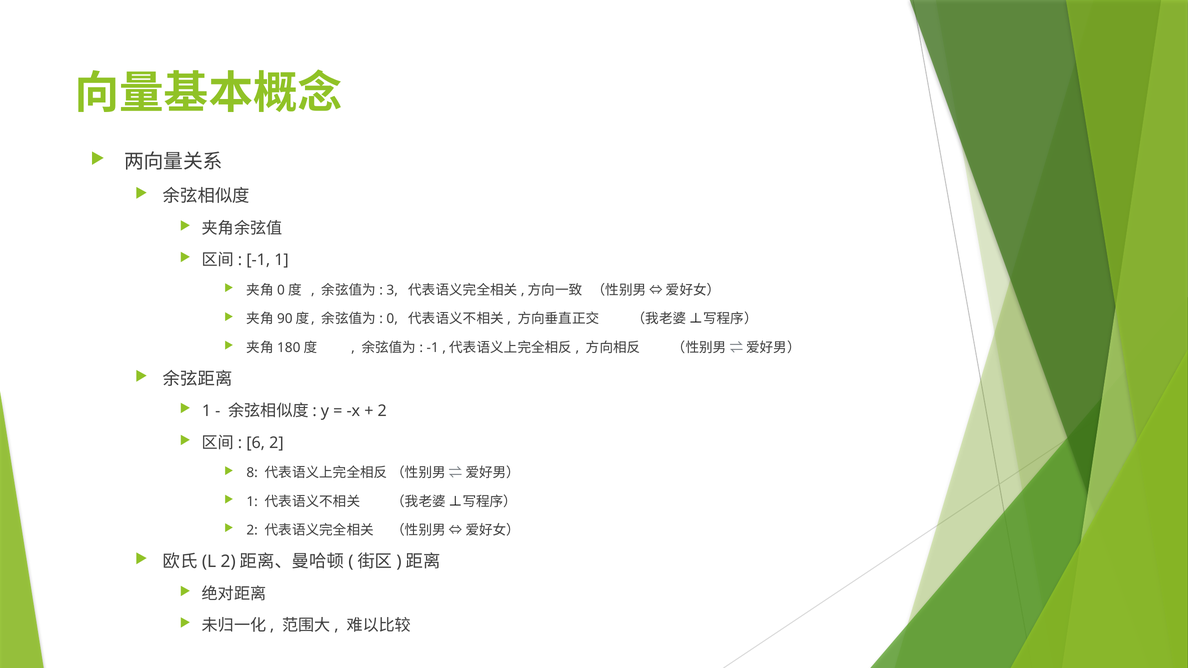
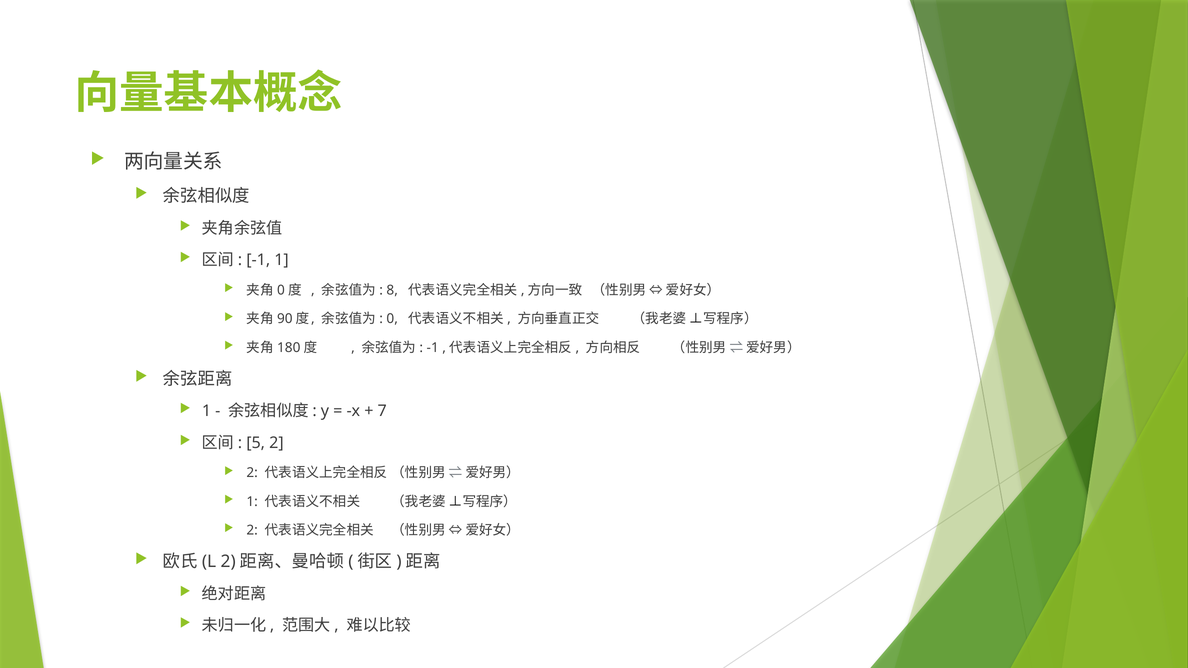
3: 3 -> 8 (392, 290)
2: 2 -> 7 (382, 411)
6: 6 -> 5 (256, 443)
8: 8 -> 2 (252, 473)
